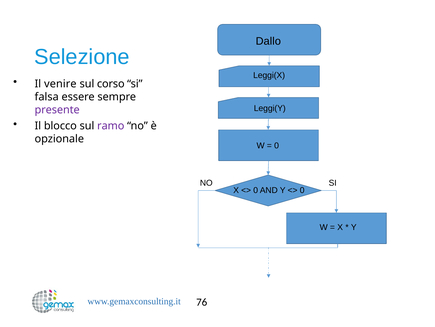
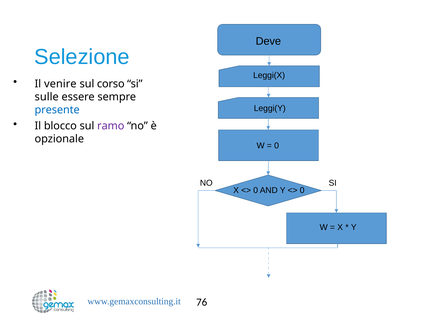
Dallo: Dallo -> Deve (268, 41)
falsa: falsa -> sulle (47, 97)
presente colour: purple -> blue (57, 110)
